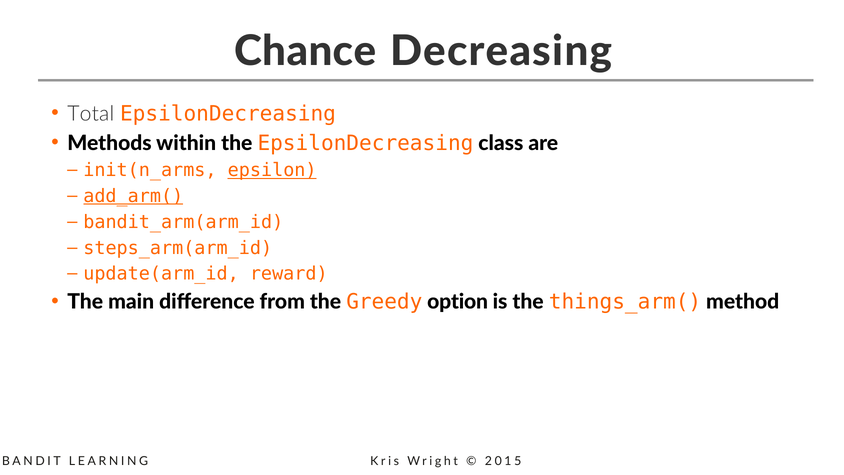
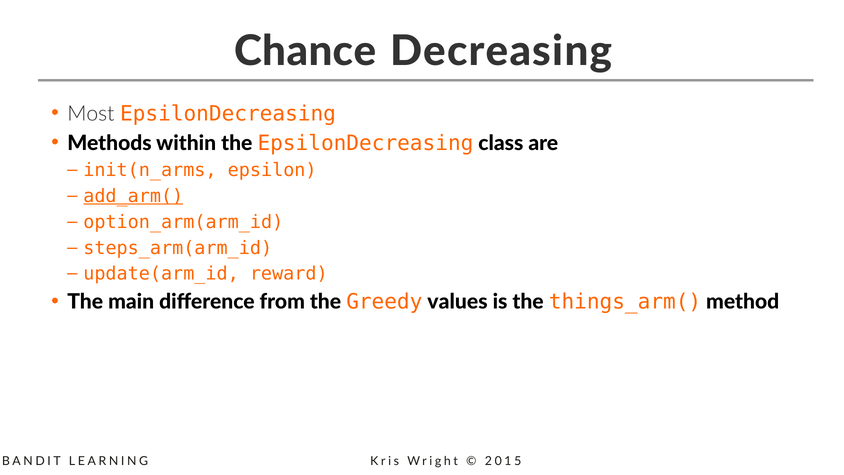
Total: Total -> Most (91, 114)
epsilon underline: present -> none (272, 170)
bandit_arm(arm_id: bandit_arm(arm_id -> option_arm(arm_id (183, 222)
option: option -> values (457, 302)
